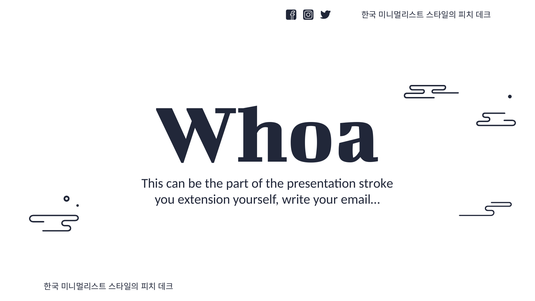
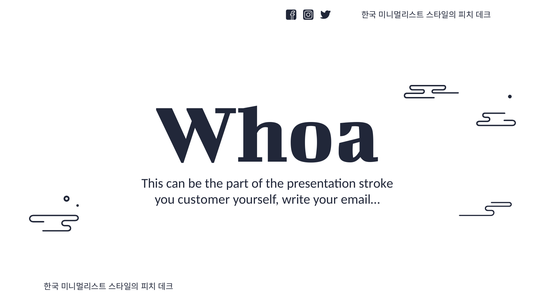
extension: extension -> customer (204, 199)
